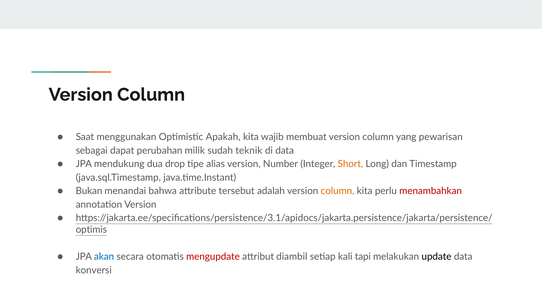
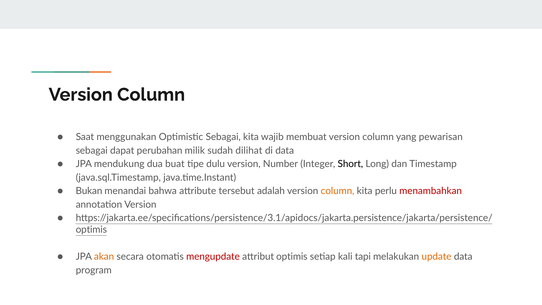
Optimistic Apakah: Apakah -> Sebagai (223, 137)
teknik: teknik -> dilihat (249, 150)
drop: drop -> buat (175, 164)
alias: alias -> dulu (216, 164)
Short colour: orange -> black (350, 164)
akan colour: blue -> orange (104, 257)
attribut diambil: diambil -> optimis (292, 257)
update colour: black -> orange (437, 257)
konversi: konversi -> program (94, 270)
